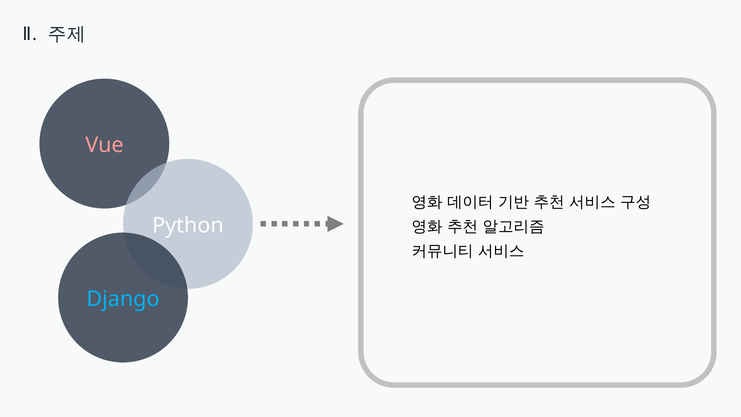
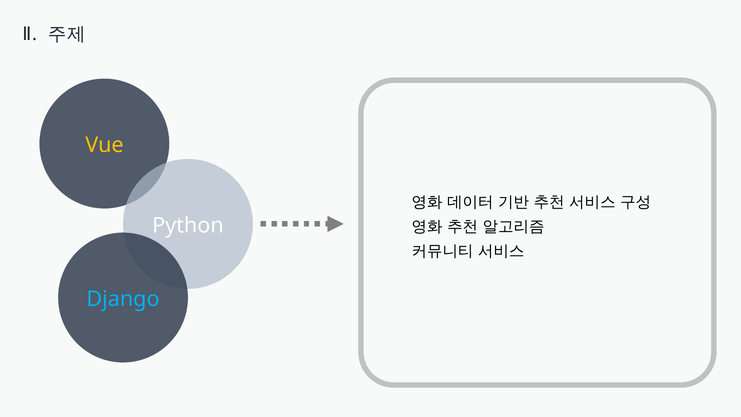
Vue colour: pink -> yellow (104, 145)
